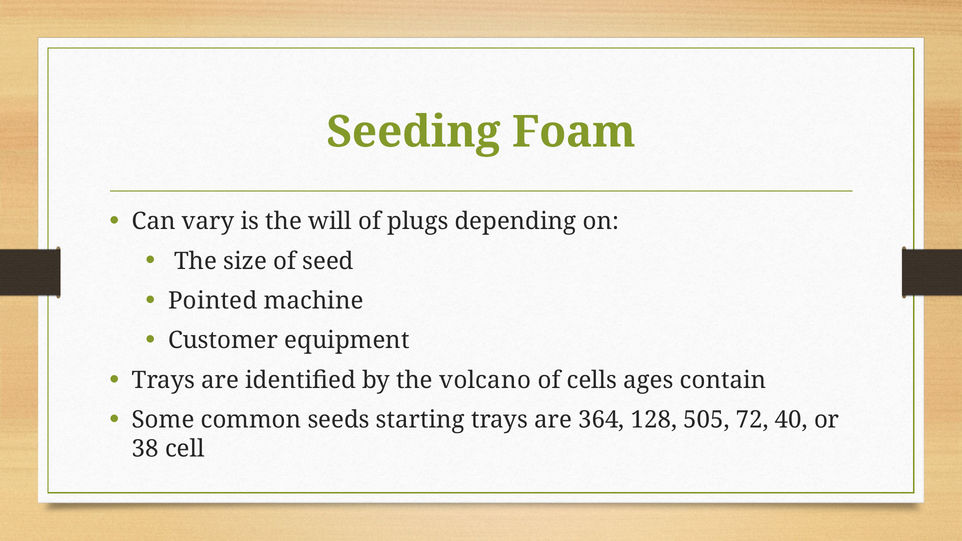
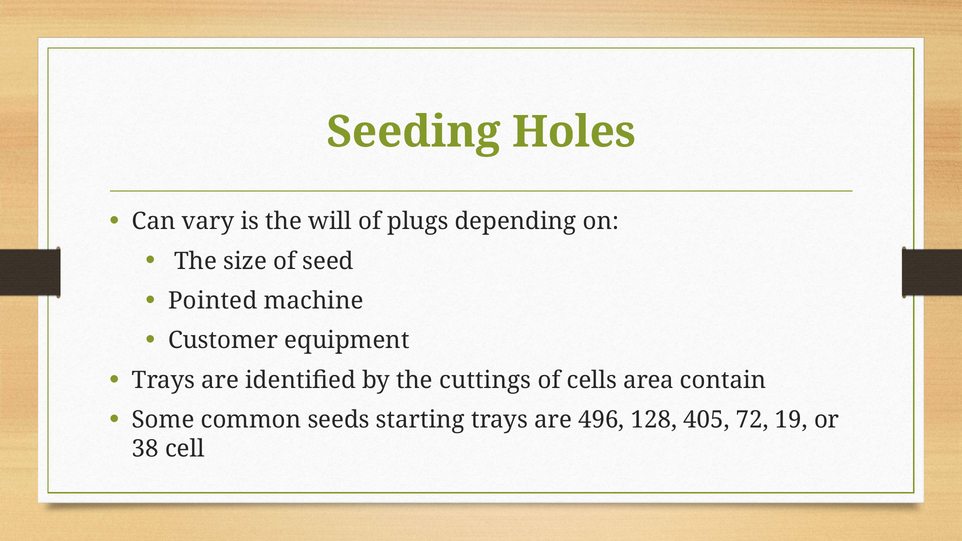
Foam: Foam -> Holes (574, 132)
volcano: volcano -> cuttings (485, 380)
ages: ages -> area (649, 380)
364: 364 -> 496 (601, 420)
505: 505 -> 405 (706, 420)
40: 40 -> 19 (791, 420)
